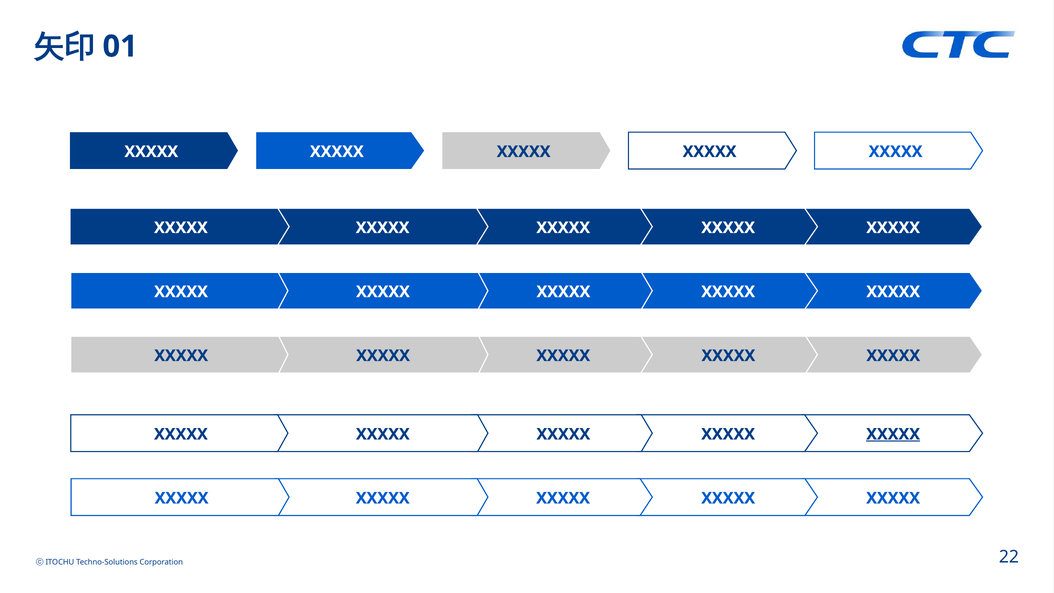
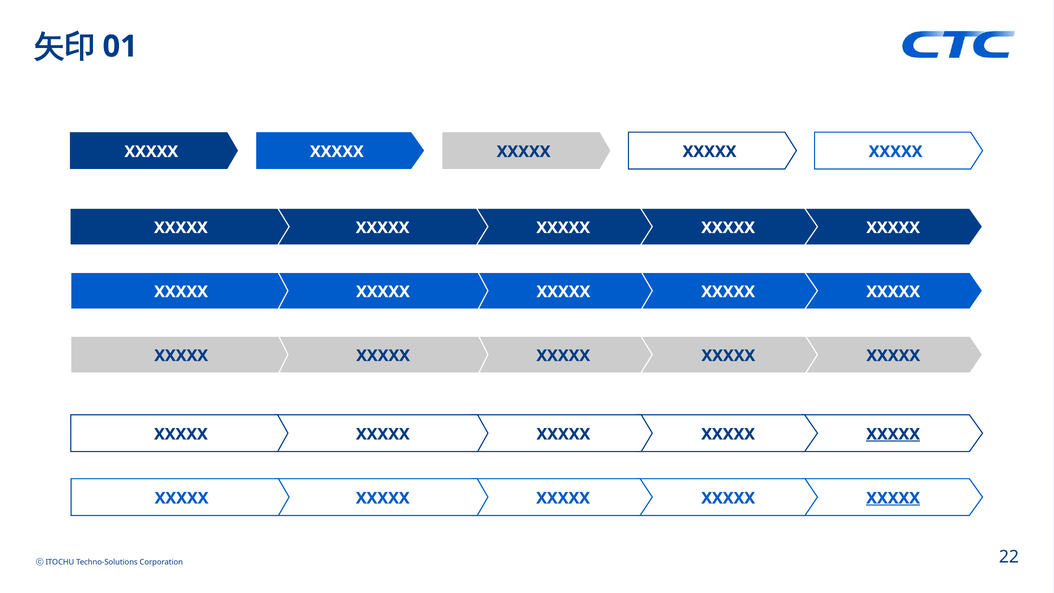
XXXXX underline: none -> present (893, 498)
